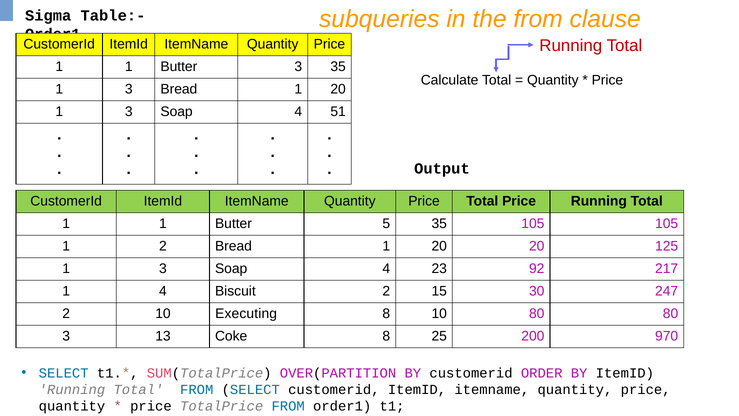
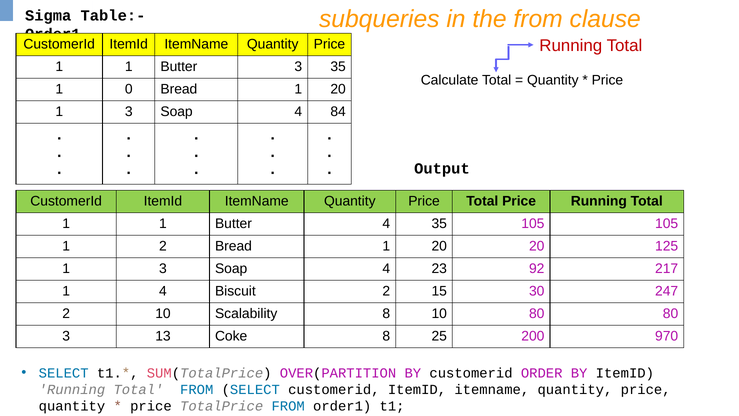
3: 3 -> 0 (129, 89)
51: 51 -> 84 (338, 111)
Butter 5: 5 -> 4 (386, 223)
Executing: Executing -> Scalability (246, 313)
